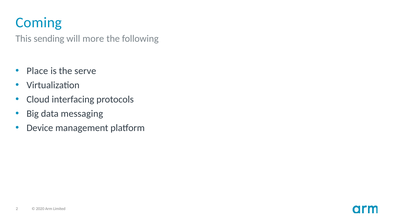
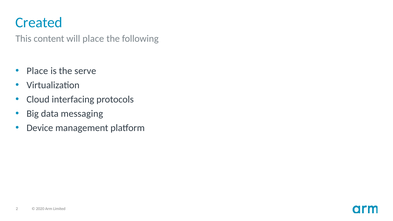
Coming: Coming -> Created (39, 23)
sending: sending -> content (49, 39)
will more: more -> place (93, 39)
